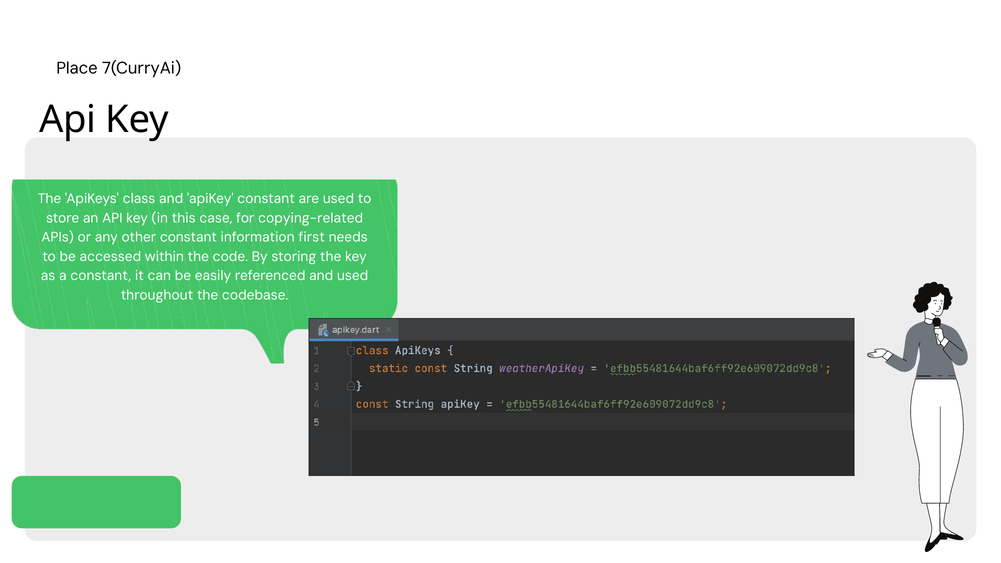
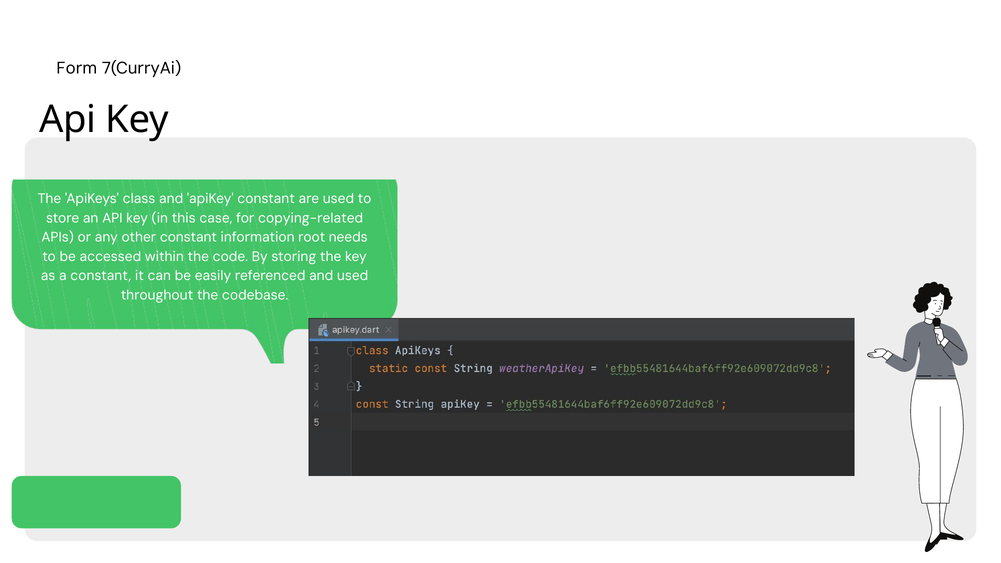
Place: Place -> Form (77, 68)
first: first -> root (312, 237)
